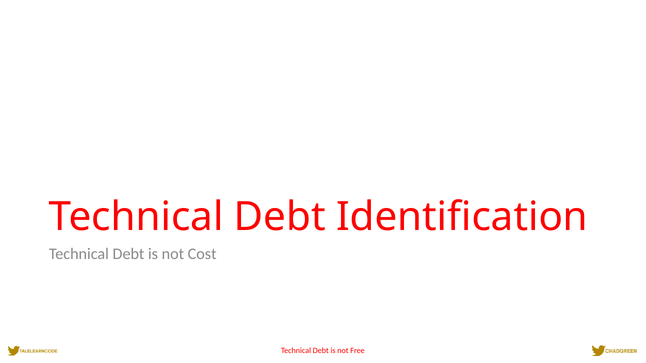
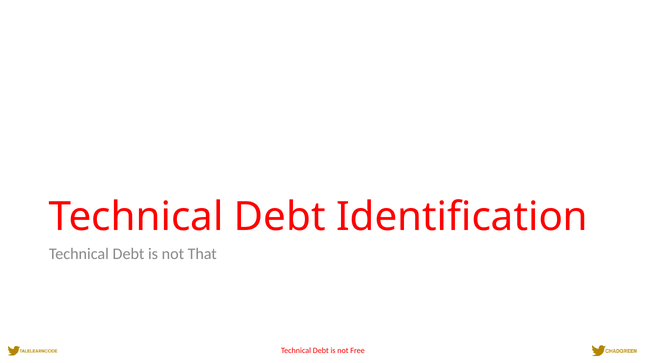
Cost: Cost -> That (202, 254)
